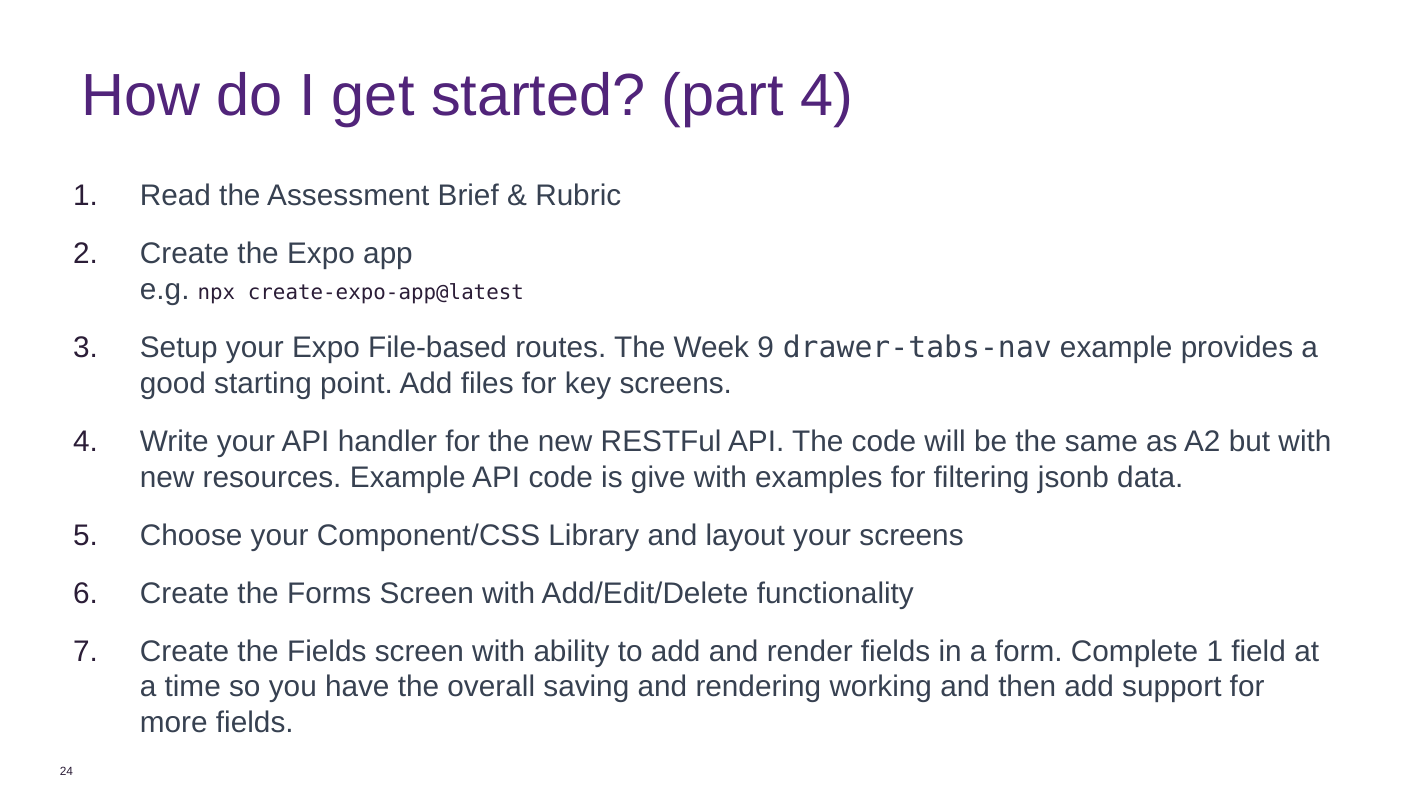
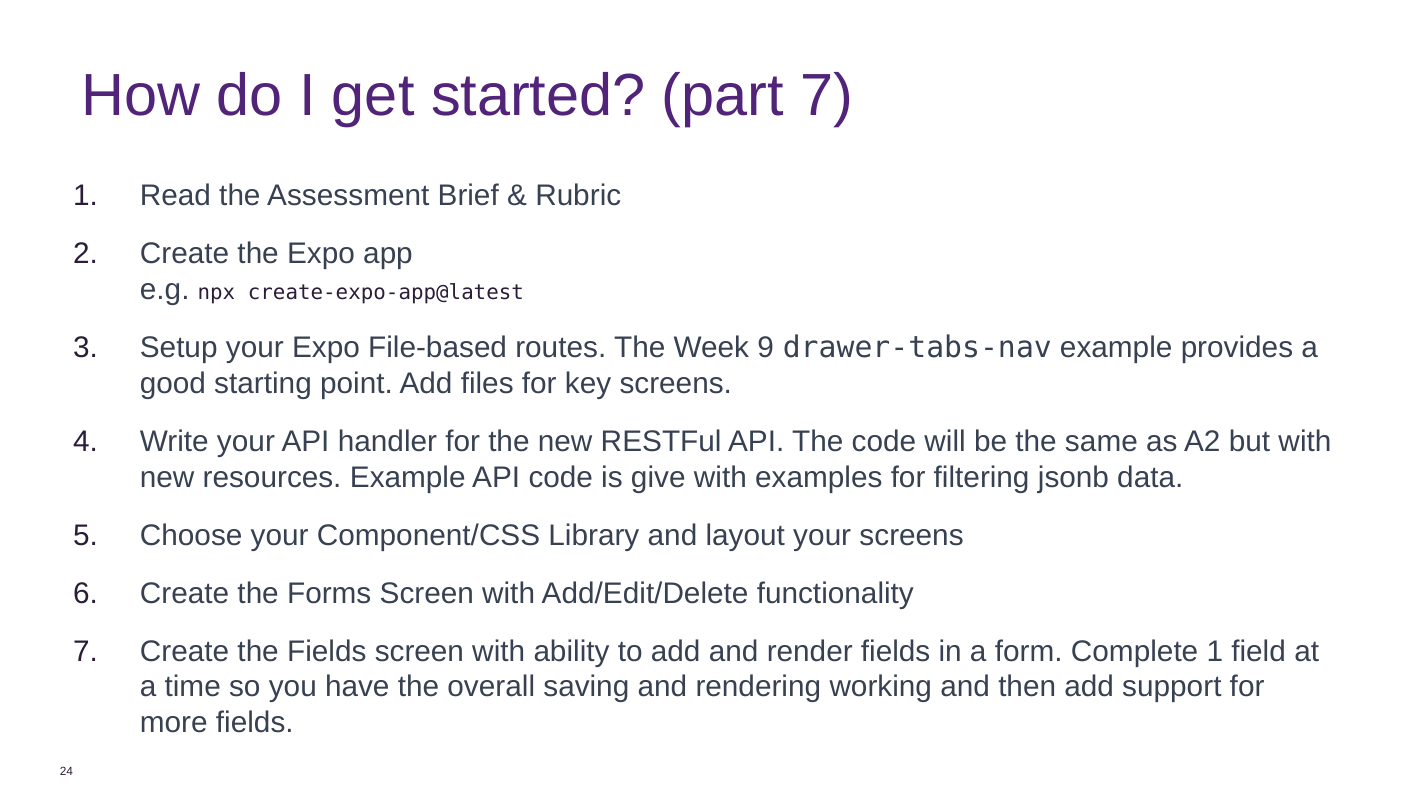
part 4: 4 -> 7 (827, 96)
